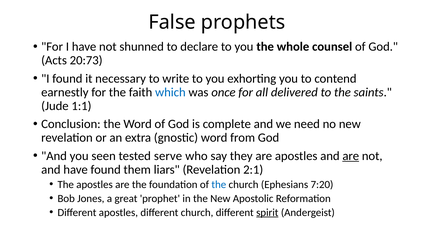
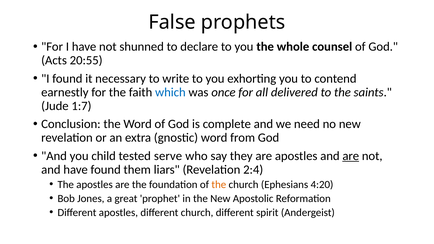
20:73: 20:73 -> 20:55 (86, 60)
1:1: 1:1 -> 1:7 (81, 106)
seen: seen -> child (104, 156)
2:1: 2:1 -> 2:4 (253, 170)
the colour: blue -> orange (219, 185)
7:20: 7:20 -> 4:20 (322, 185)
spirit underline: present -> none (267, 213)
